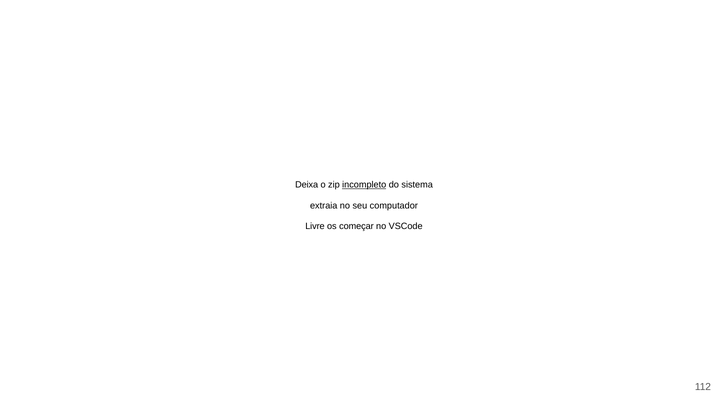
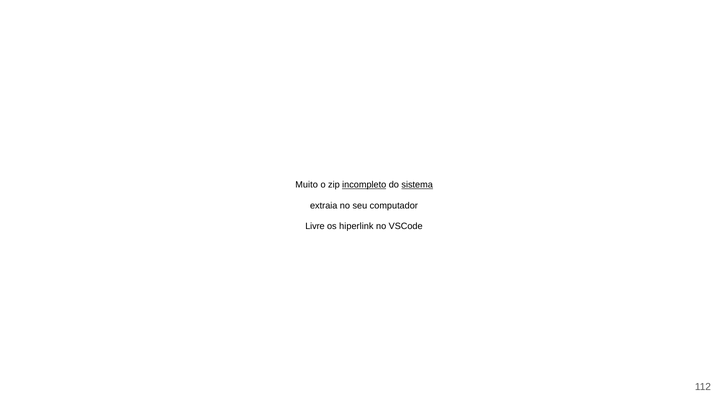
Deixa: Deixa -> Muito (307, 185)
sistema underline: none -> present (417, 185)
começar: começar -> hiperlink (356, 227)
